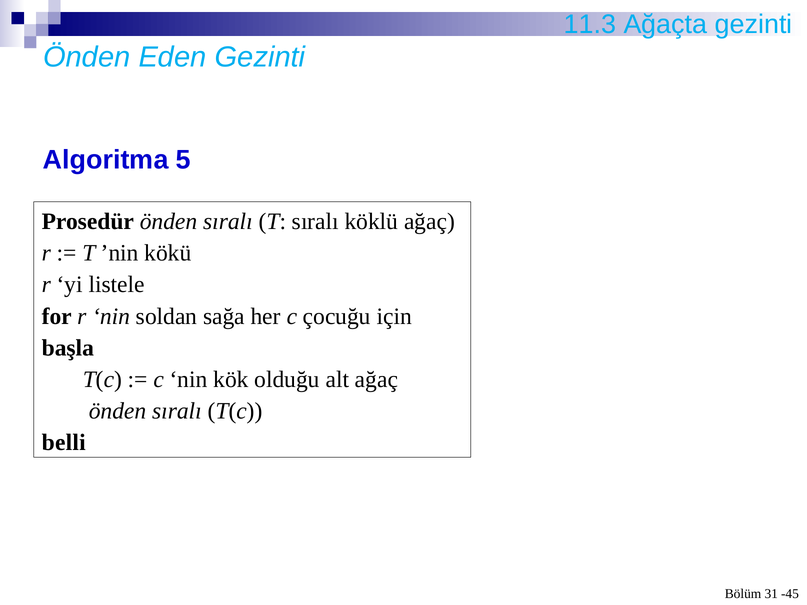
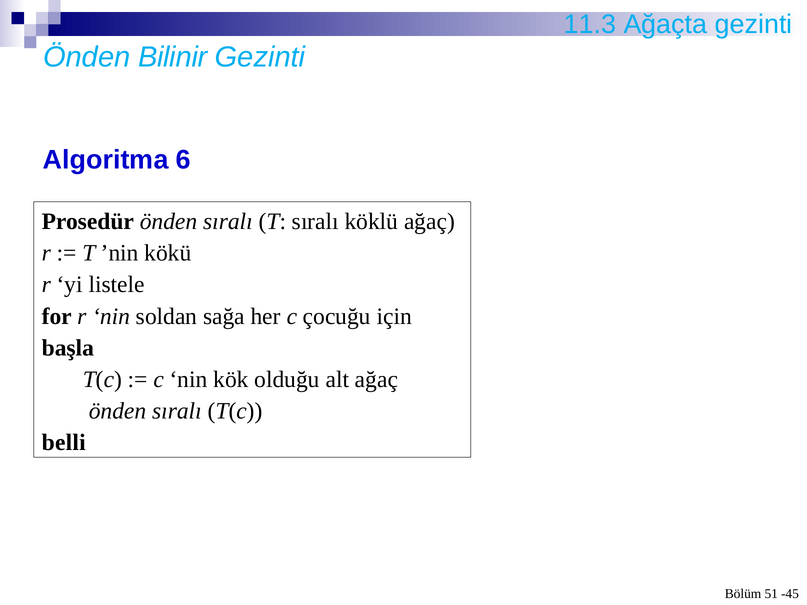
Eden: Eden -> Bilinir (173, 57)
5: 5 -> 6 (183, 160)
31: 31 -> 51 (771, 594)
